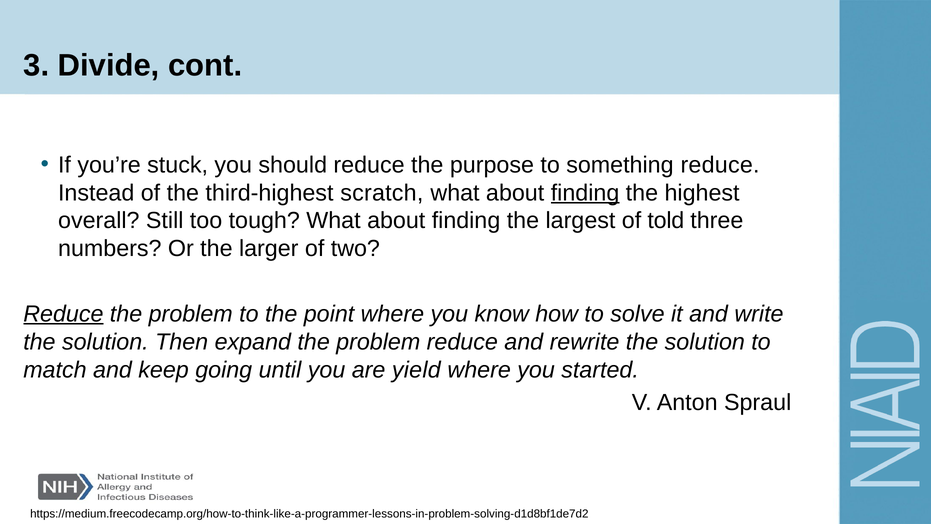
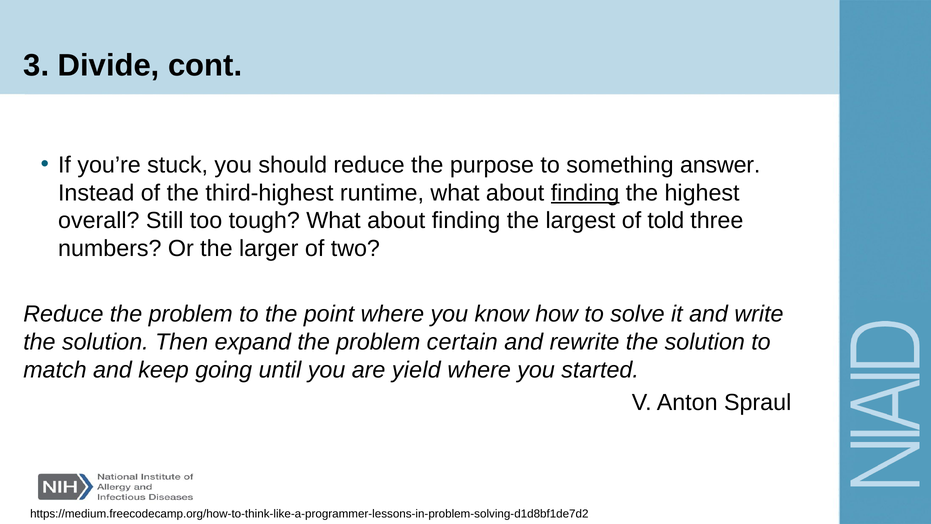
something reduce: reduce -> answer (720, 165)
scratch: scratch -> runtime (382, 193)
Reduce underline: present -> none (63, 314)
problem reduce: reduce -> certain (462, 342)
